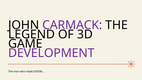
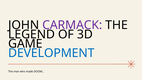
DEVELOPMENT colour: purple -> blue (51, 53)
